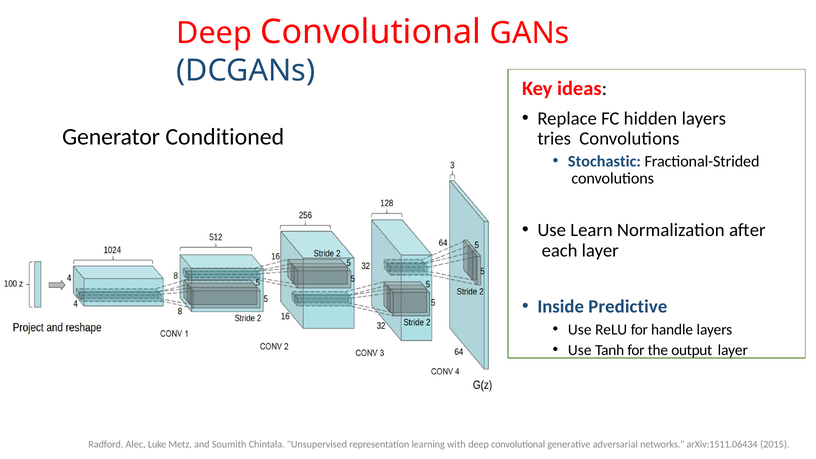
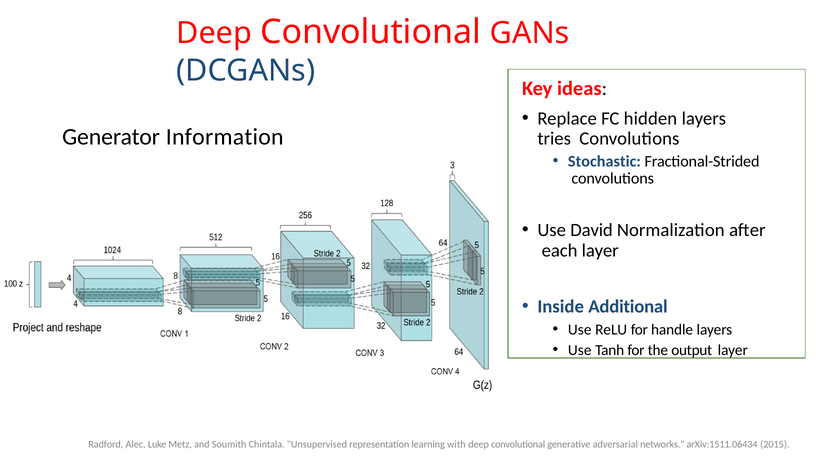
Conditioned: Conditioned -> Information (225, 137)
Learn: Learn -> David (592, 230)
Predictive: Predictive -> Additional (628, 306)
